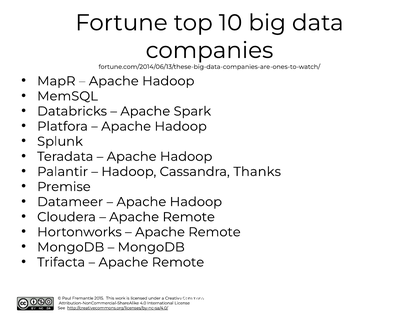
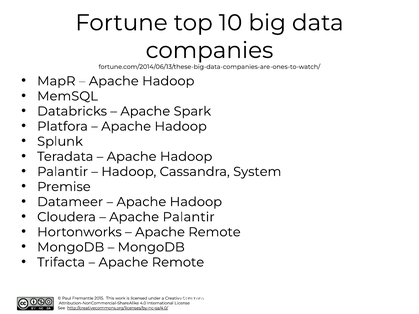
Thanks: Thanks -> System (257, 172)
Remote: Remote -> Palantir (189, 217)
